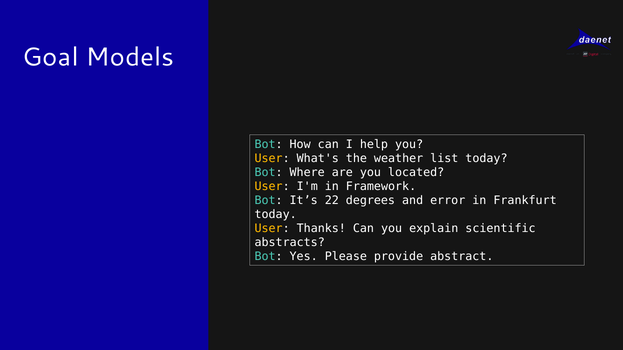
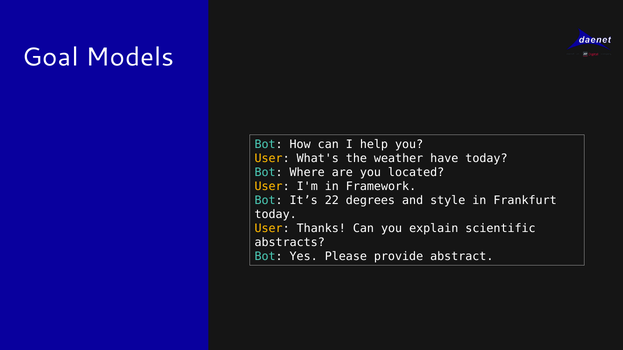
list: list -> have (444, 159)
error: error -> style (448, 201)
